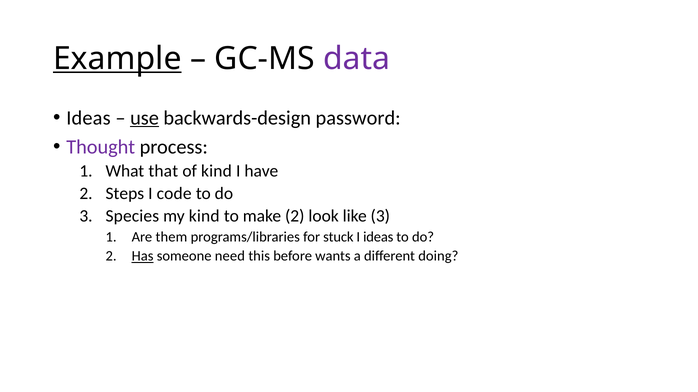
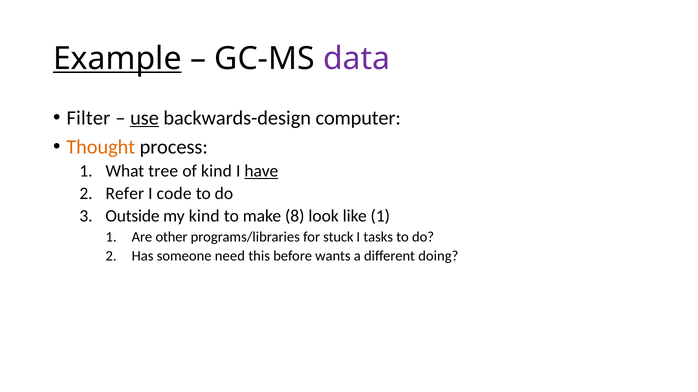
Ideas: Ideas -> Filter (88, 118)
password: password -> computer (358, 118)
Thought colour: purple -> orange (101, 147)
that: that -> tree (163, 171)
have underline: none -> present (261, 171)
Steps: Steps -> Refer (125, 194)
Species: Species -> Outside (132, 216)
make 2: 2 -> 8 (295, 216)
like 3: 3 -> 1 (380, 216)
them: them -> other (172, 237)
I ideas: ideas -> tasks (378, 237)
Has underline: present -> none (143, 257)
